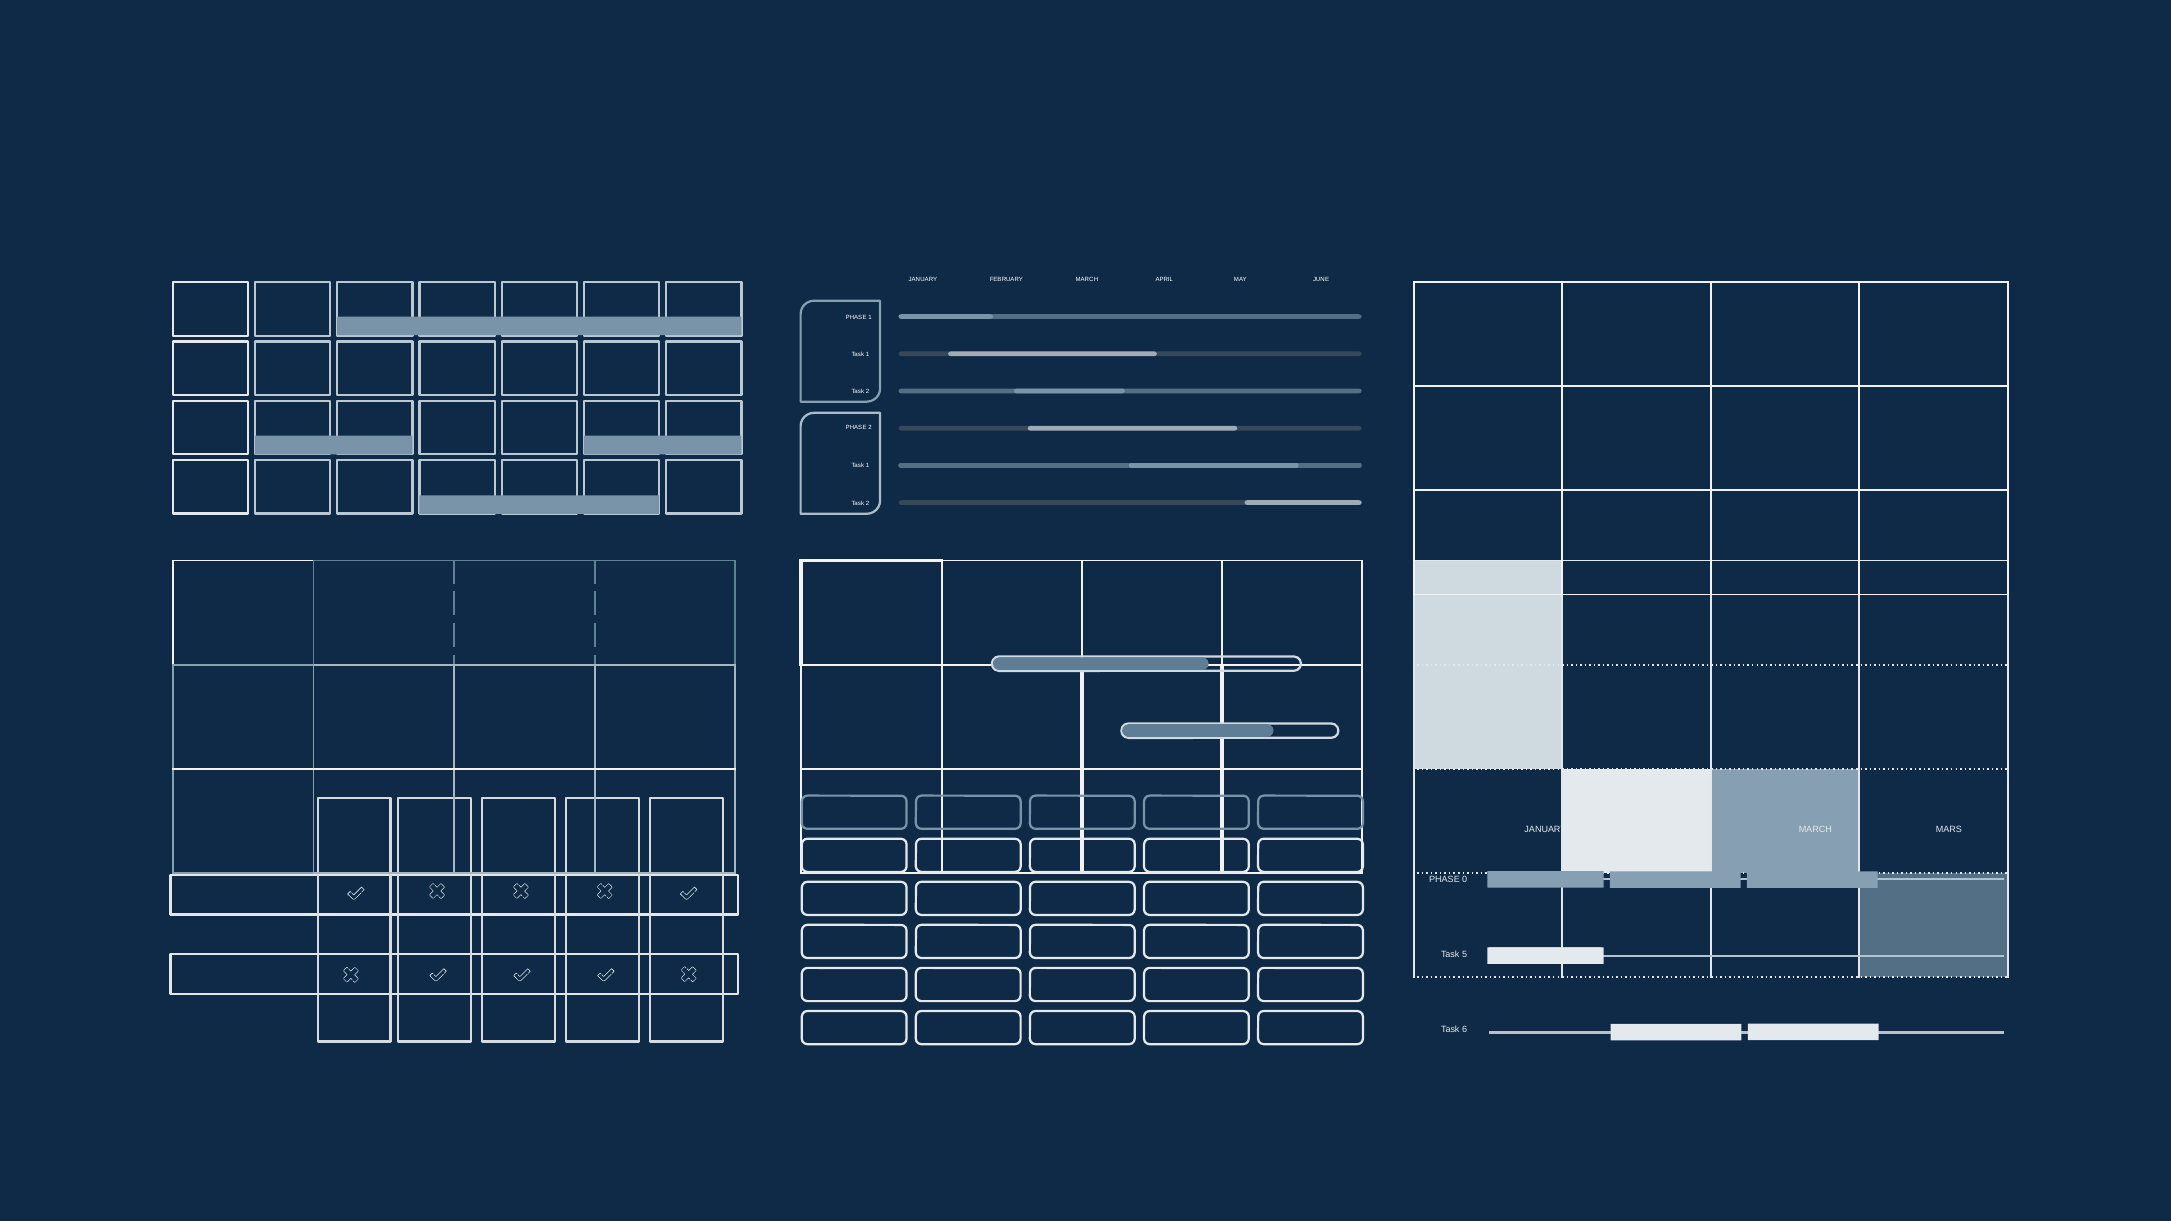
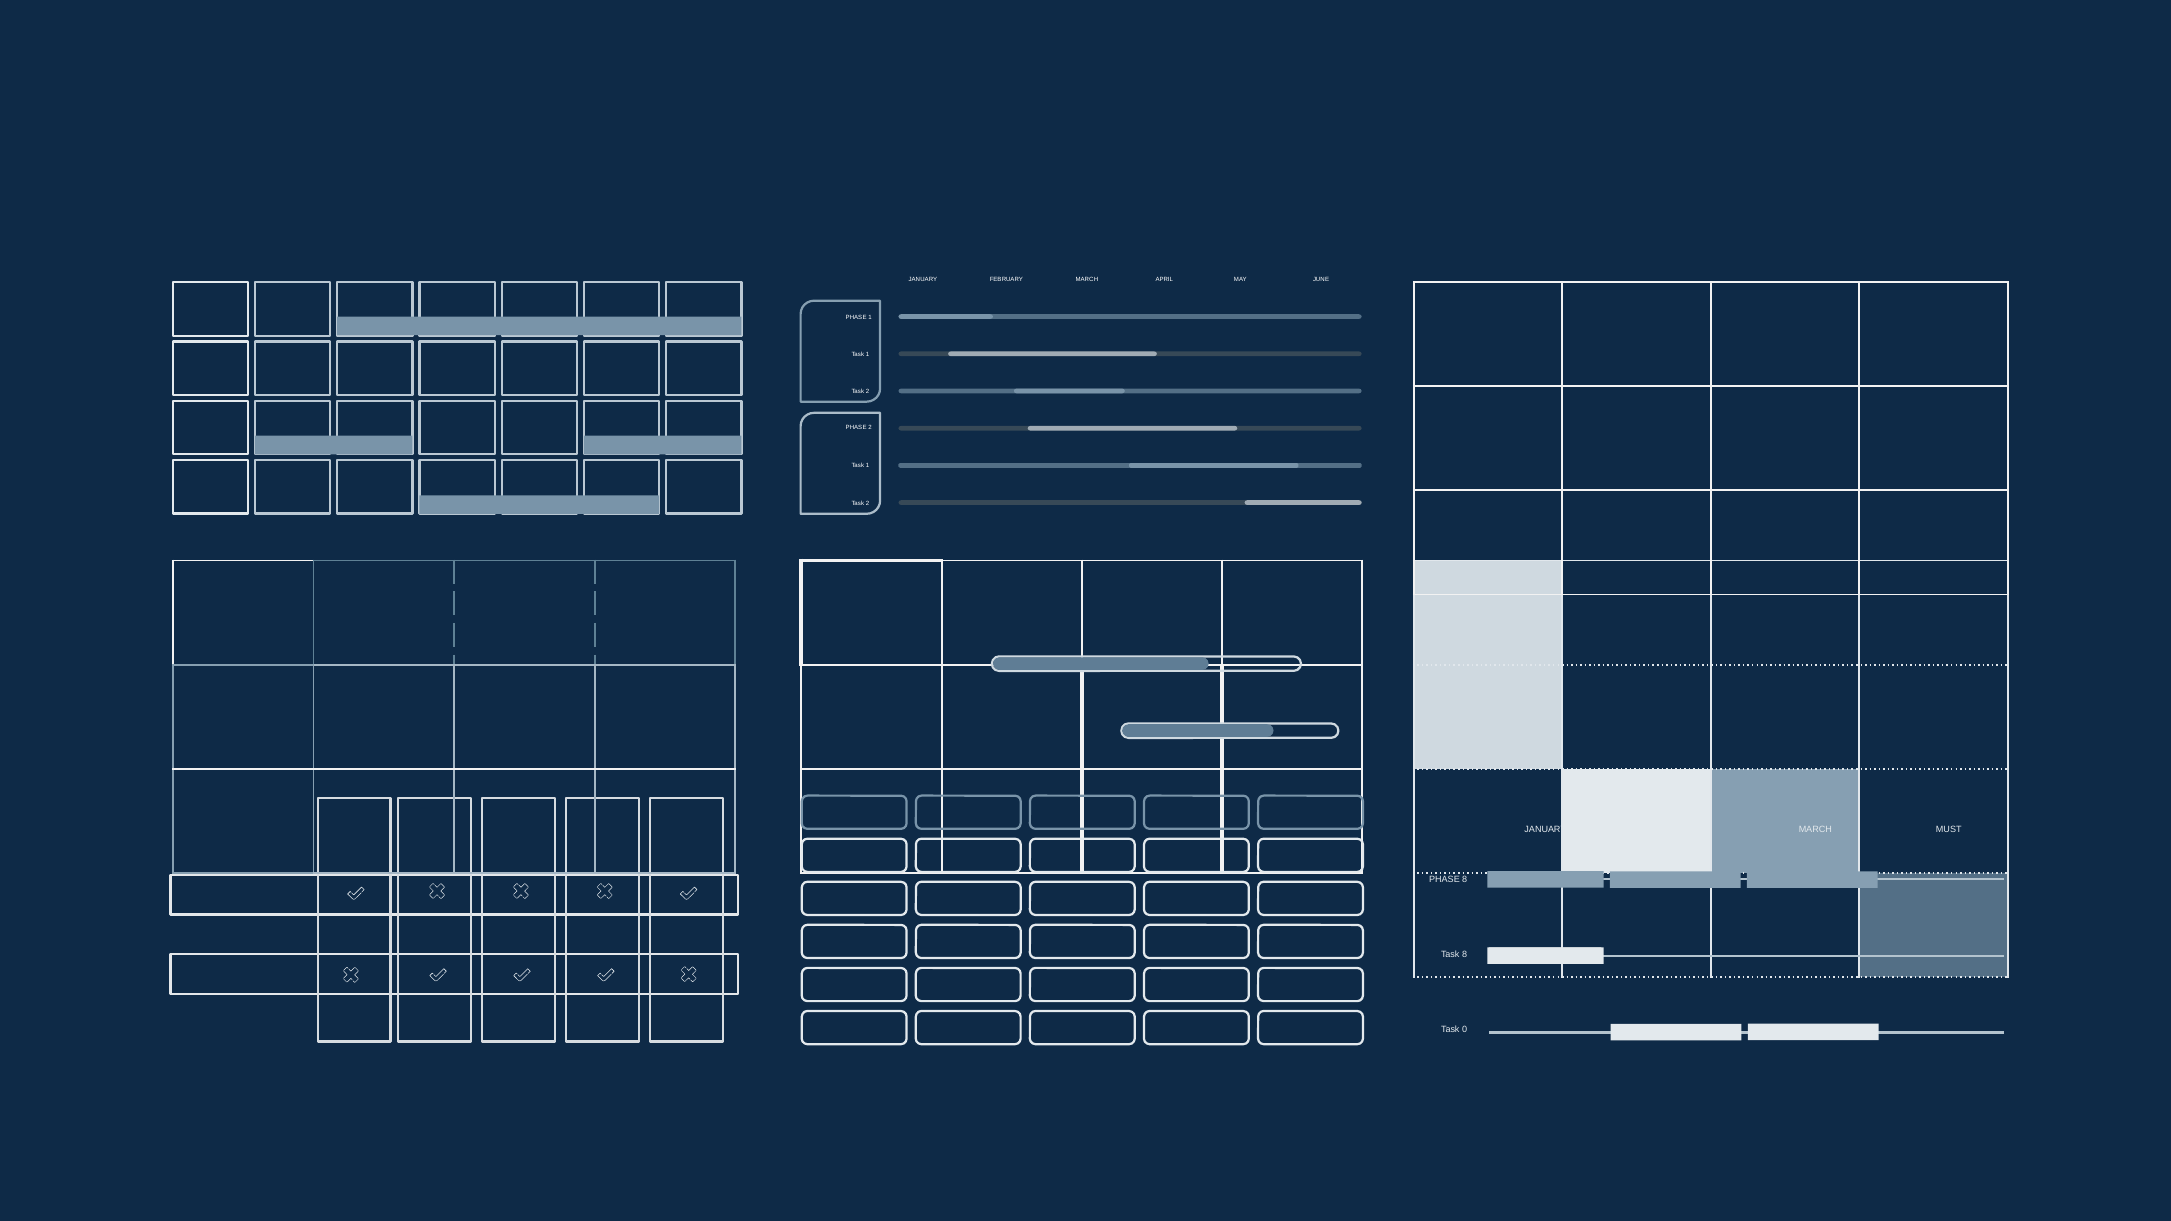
MARS: MARS -> MUST (1949, 830)
PHASE 0: 0 -> 8 (1465, 880)
Task 5: 5 -> 8 (1465, 955)
6: 6 -> 0 (1465, 1030)
